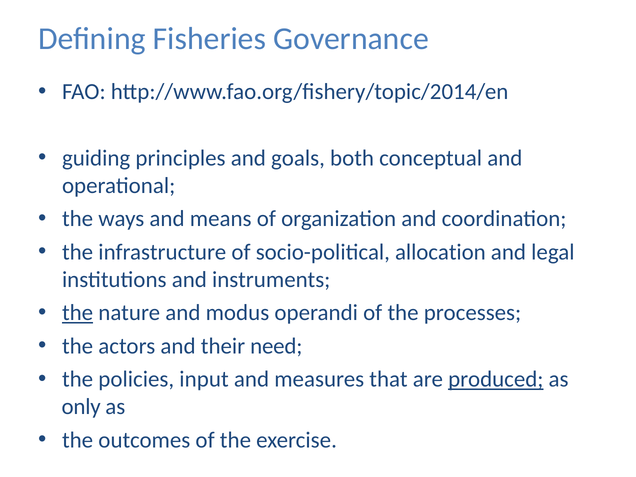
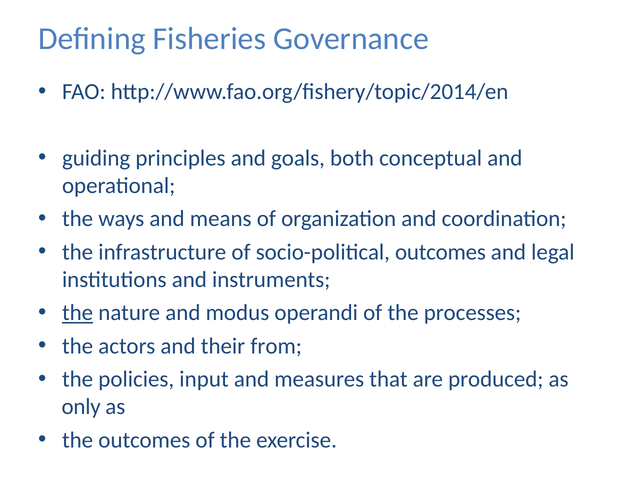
socio-political allocation: allocation -> outcomes (440, 252)
need: need -> from (276, 346)
produced underline: present -> none (496, 379)
